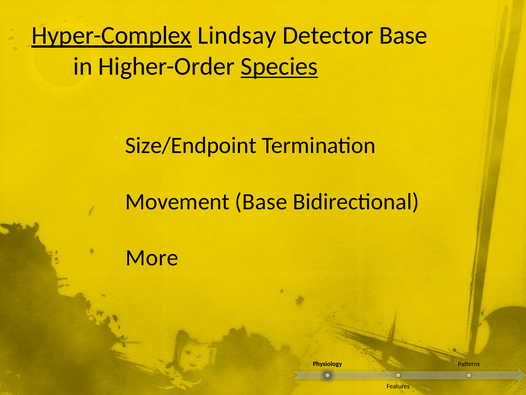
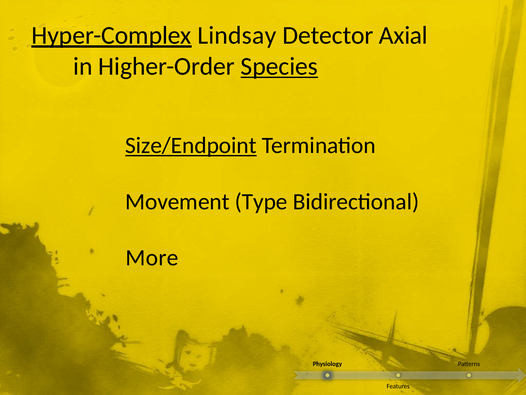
Detector Base: Base -> Axial (403, 36)
Size/Endpoint underline: none -> present (191, 145)
Movement Base: Base -> Type (261, 201)
